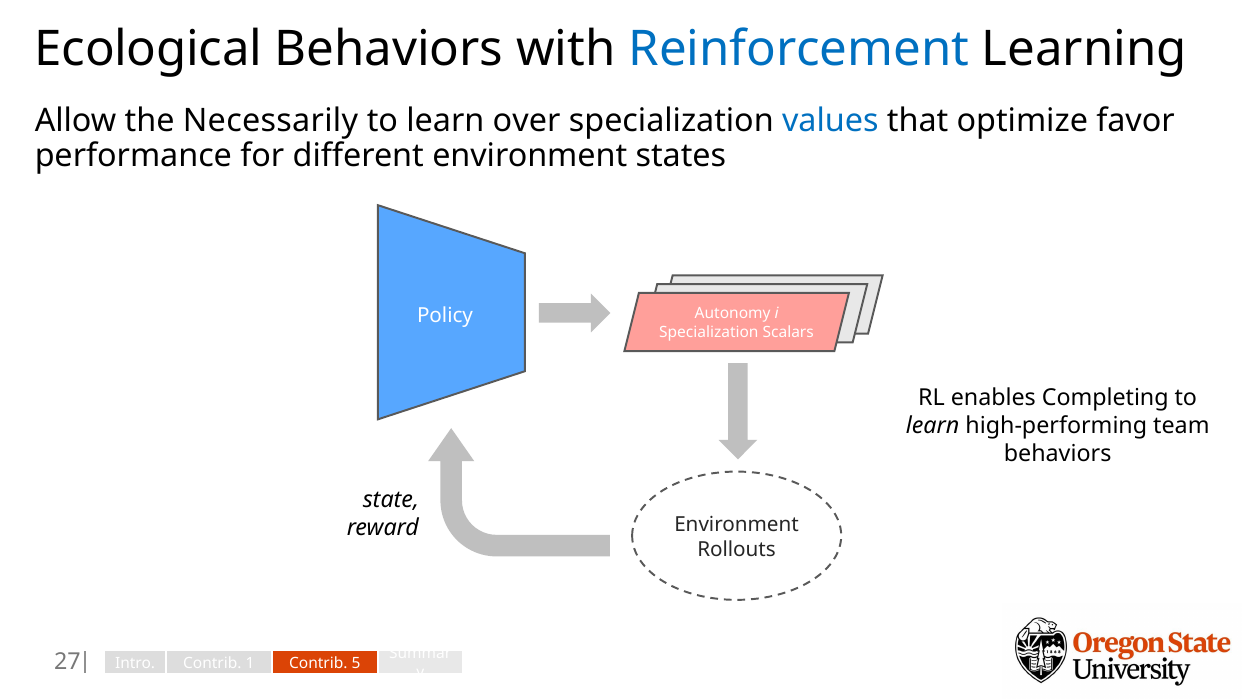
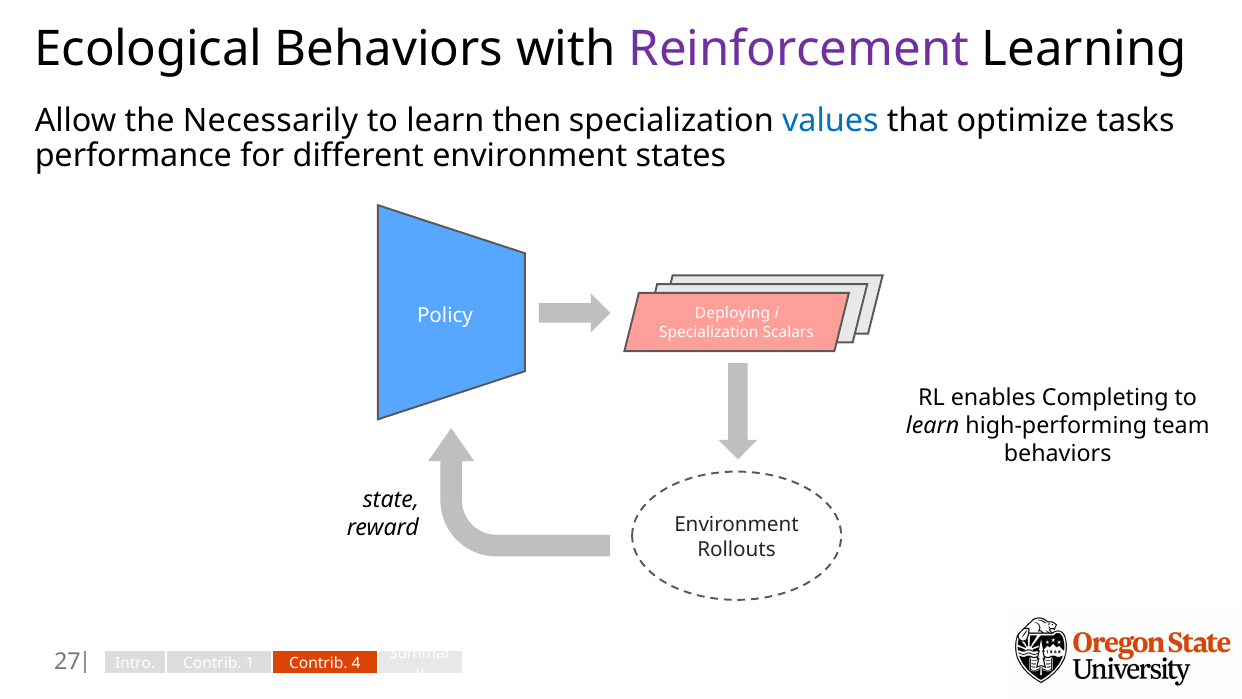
Reinforcement colour: blue -> purple (799, 49)
over: over -> then (527, 121)
favor: favor -> tasks (1135, 121)
Autonomy: Autonomy -> Deploying (733, 314)
5: 5 -> 4 (356, 663)
